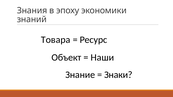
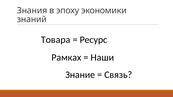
Объект: Объект -> Рамках (66, 58)
Знаки: Знаки -> Связь (118, 75)
